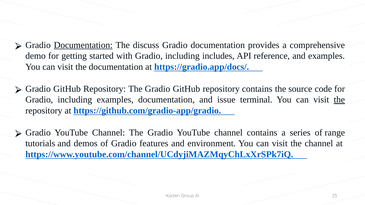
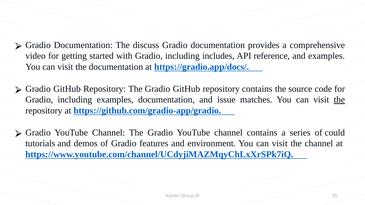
Documentation underline: present -> none (83, 45)
demo: demo -> video (36, 56)
terminal: terminal -> matches (256, 100)
range: range -> could (335, 133)
